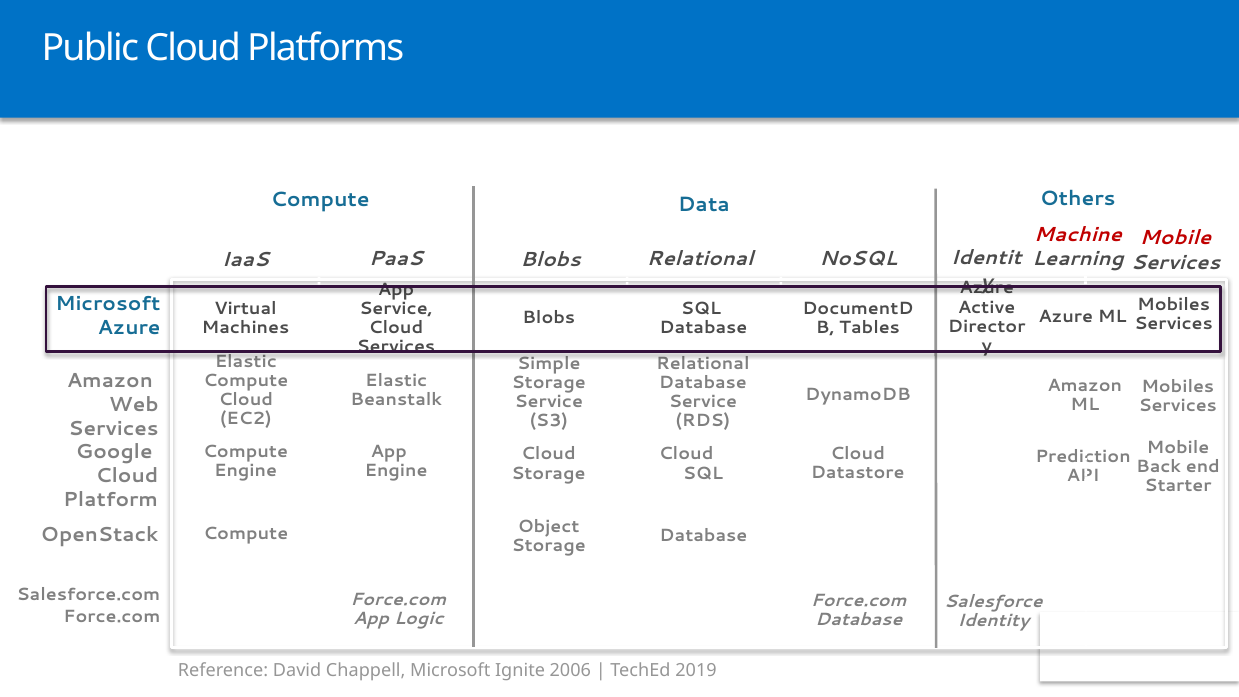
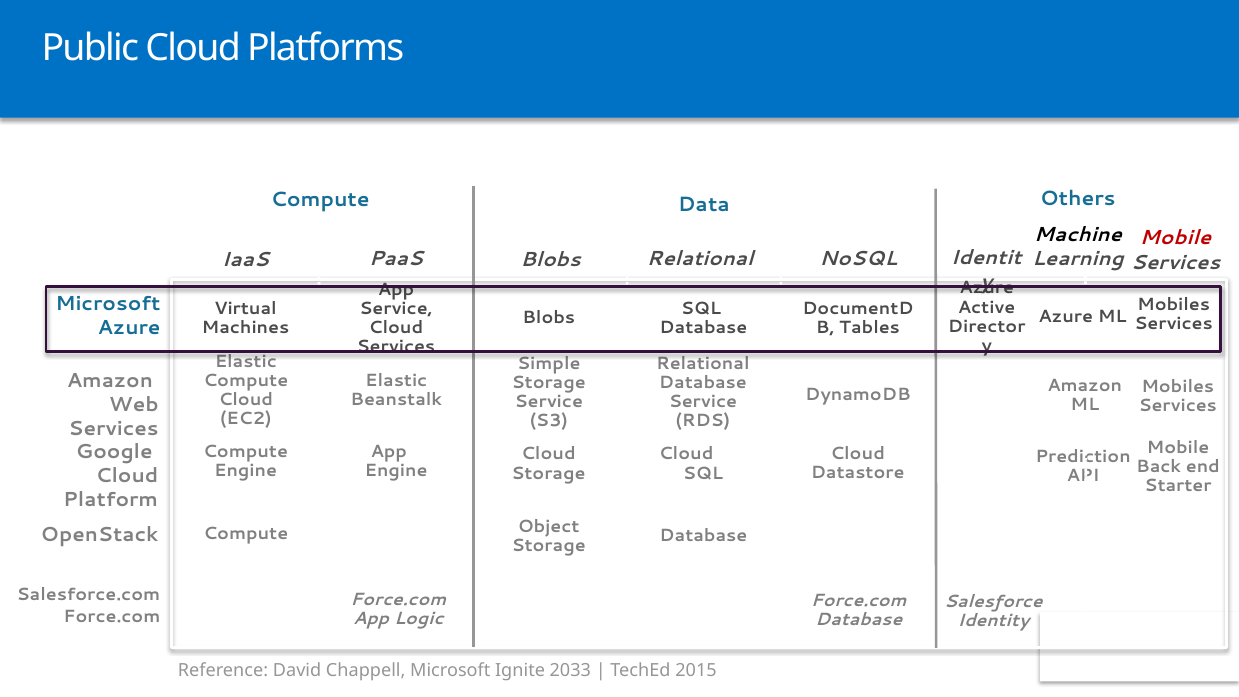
Machine colour: red -> black (1078, 235)
2006: 2006 -> 2033 (570, 671)
2019: 2019 -> 2015 (696, 671)
